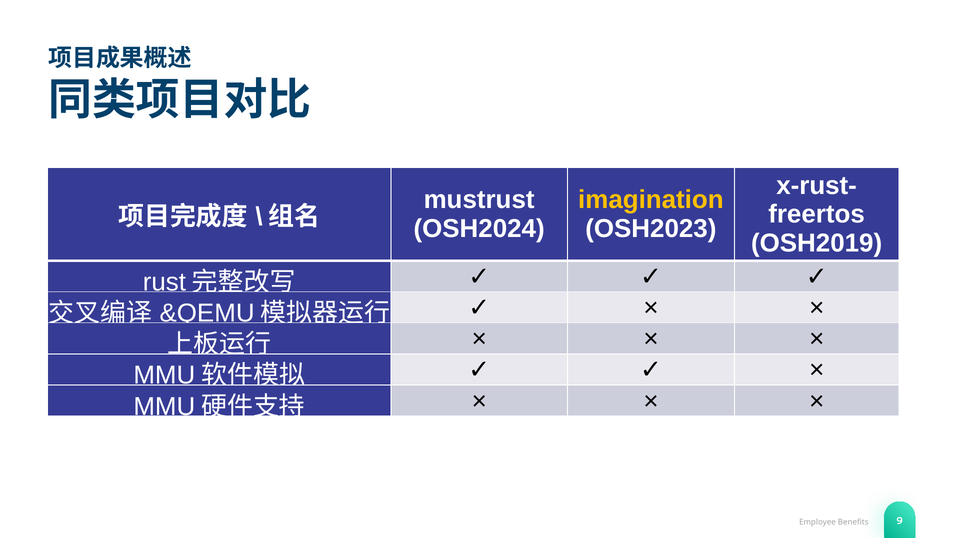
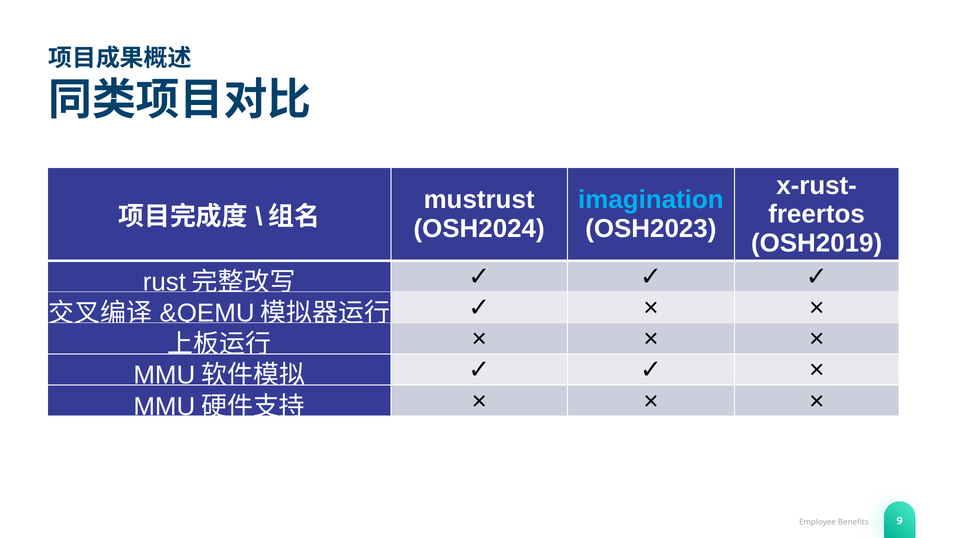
imagination colour: yellow -> light blue (651, 200)
